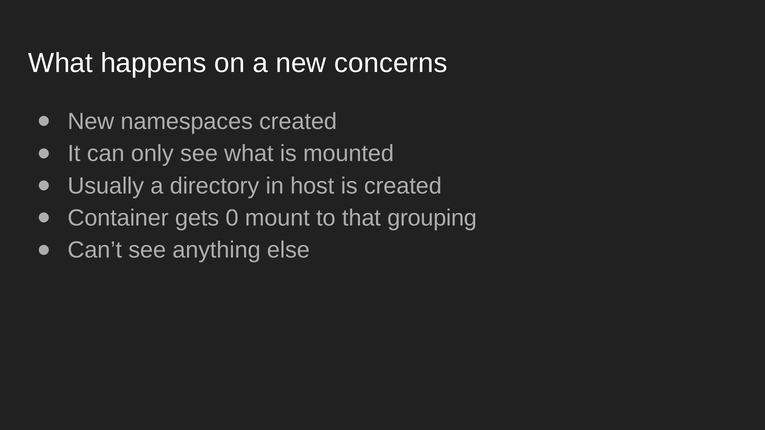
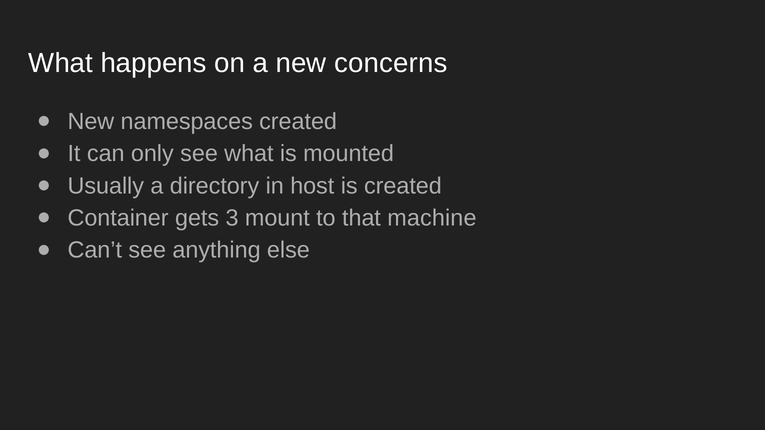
0: 0 -> 3 (232, 218)
grouping: grouping -> machine (432, 218)
